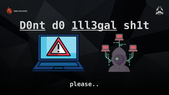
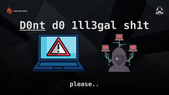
1ll3gal underline: present -> none (94, 26)
